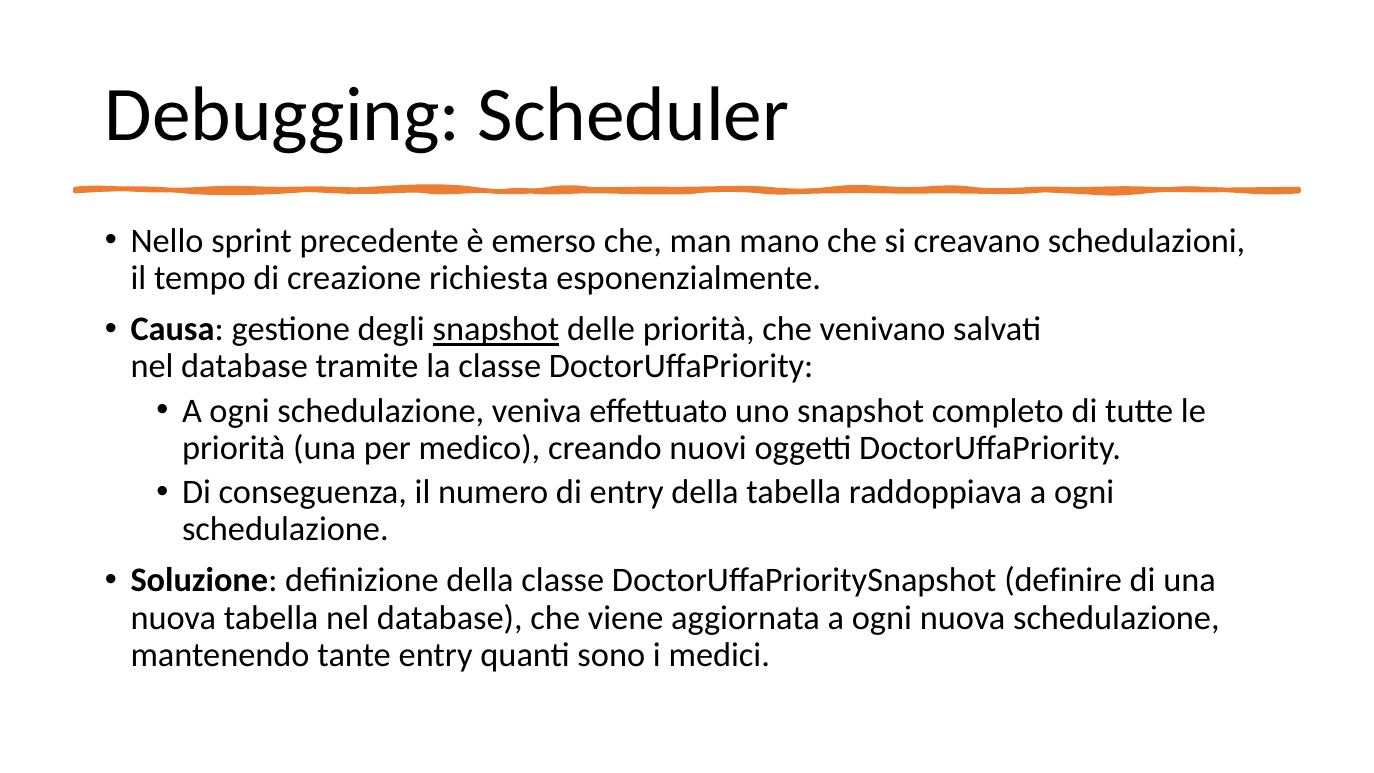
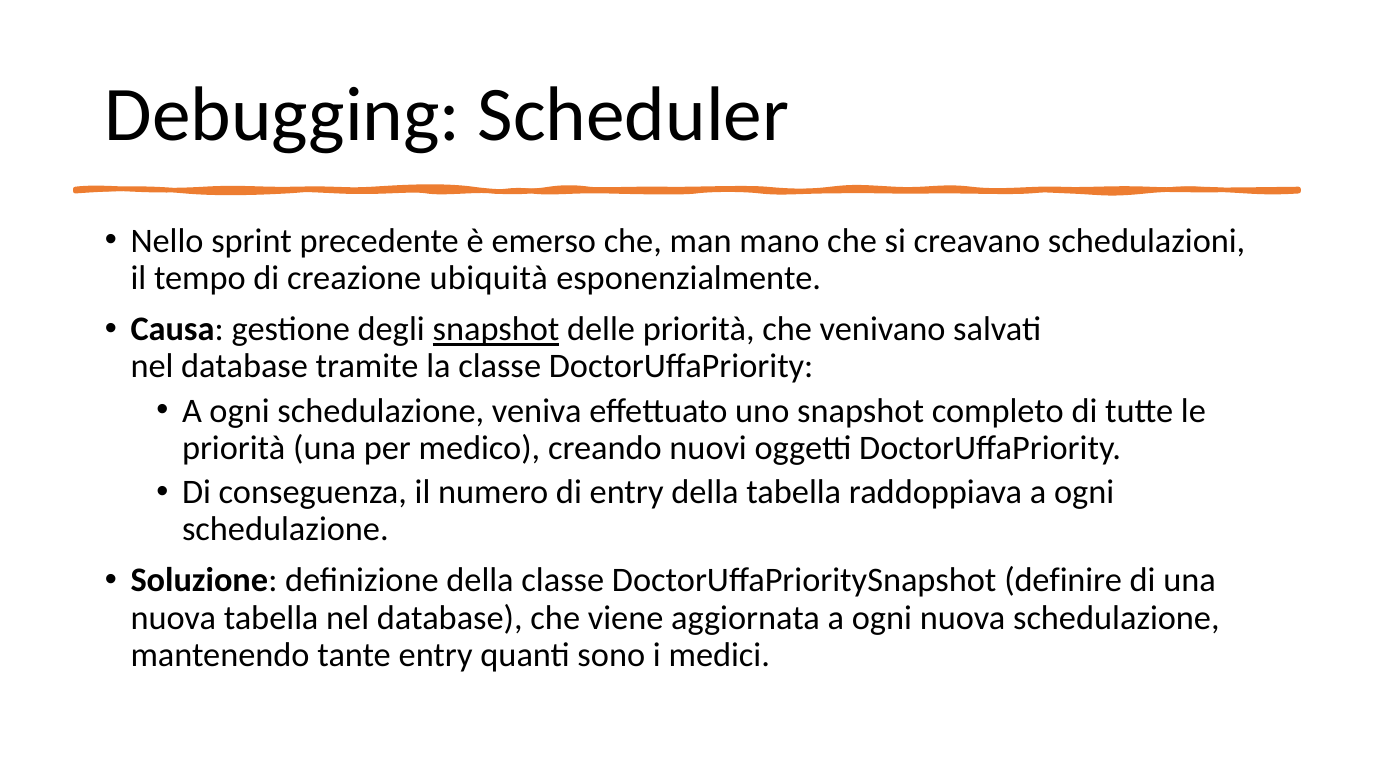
richiesta: richiesta -> ubiquità (489, 278)
